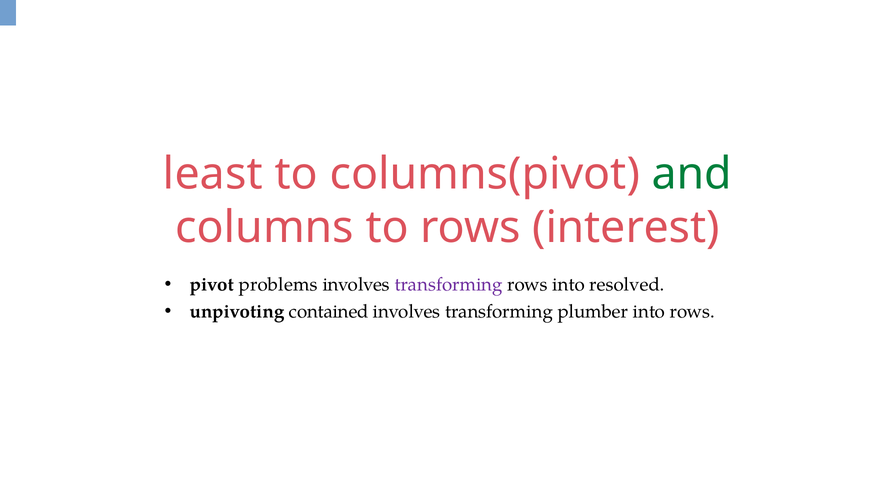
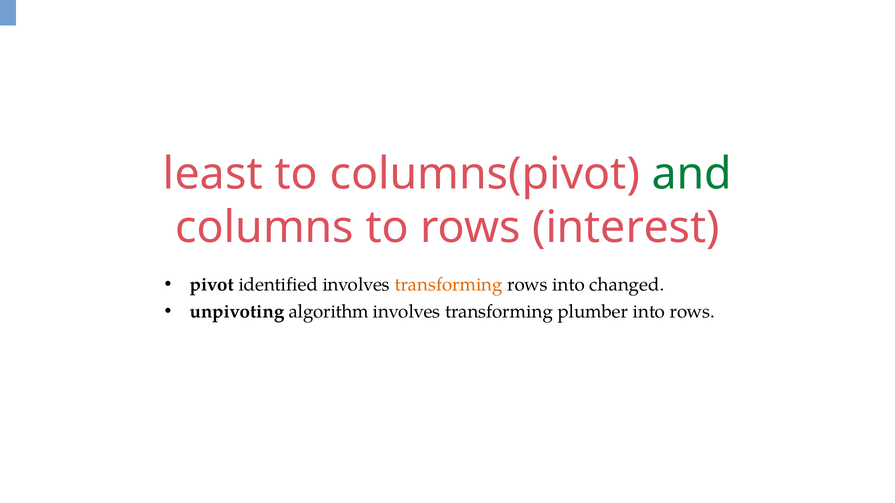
problems: problems -> identified (278, 285)
transforming colour: purple -> orange (449, 285)
resolved: resolved -> changed (627, 285)
contained: contained -> algorithm (329, 312)
